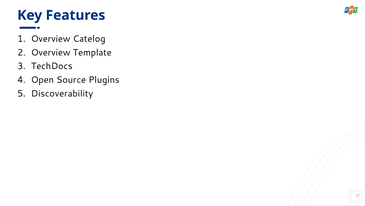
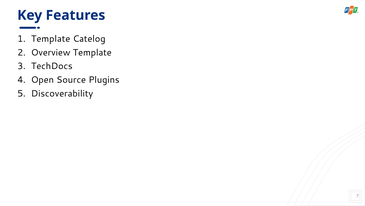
Overview: Overview -> Template (51, 39)
